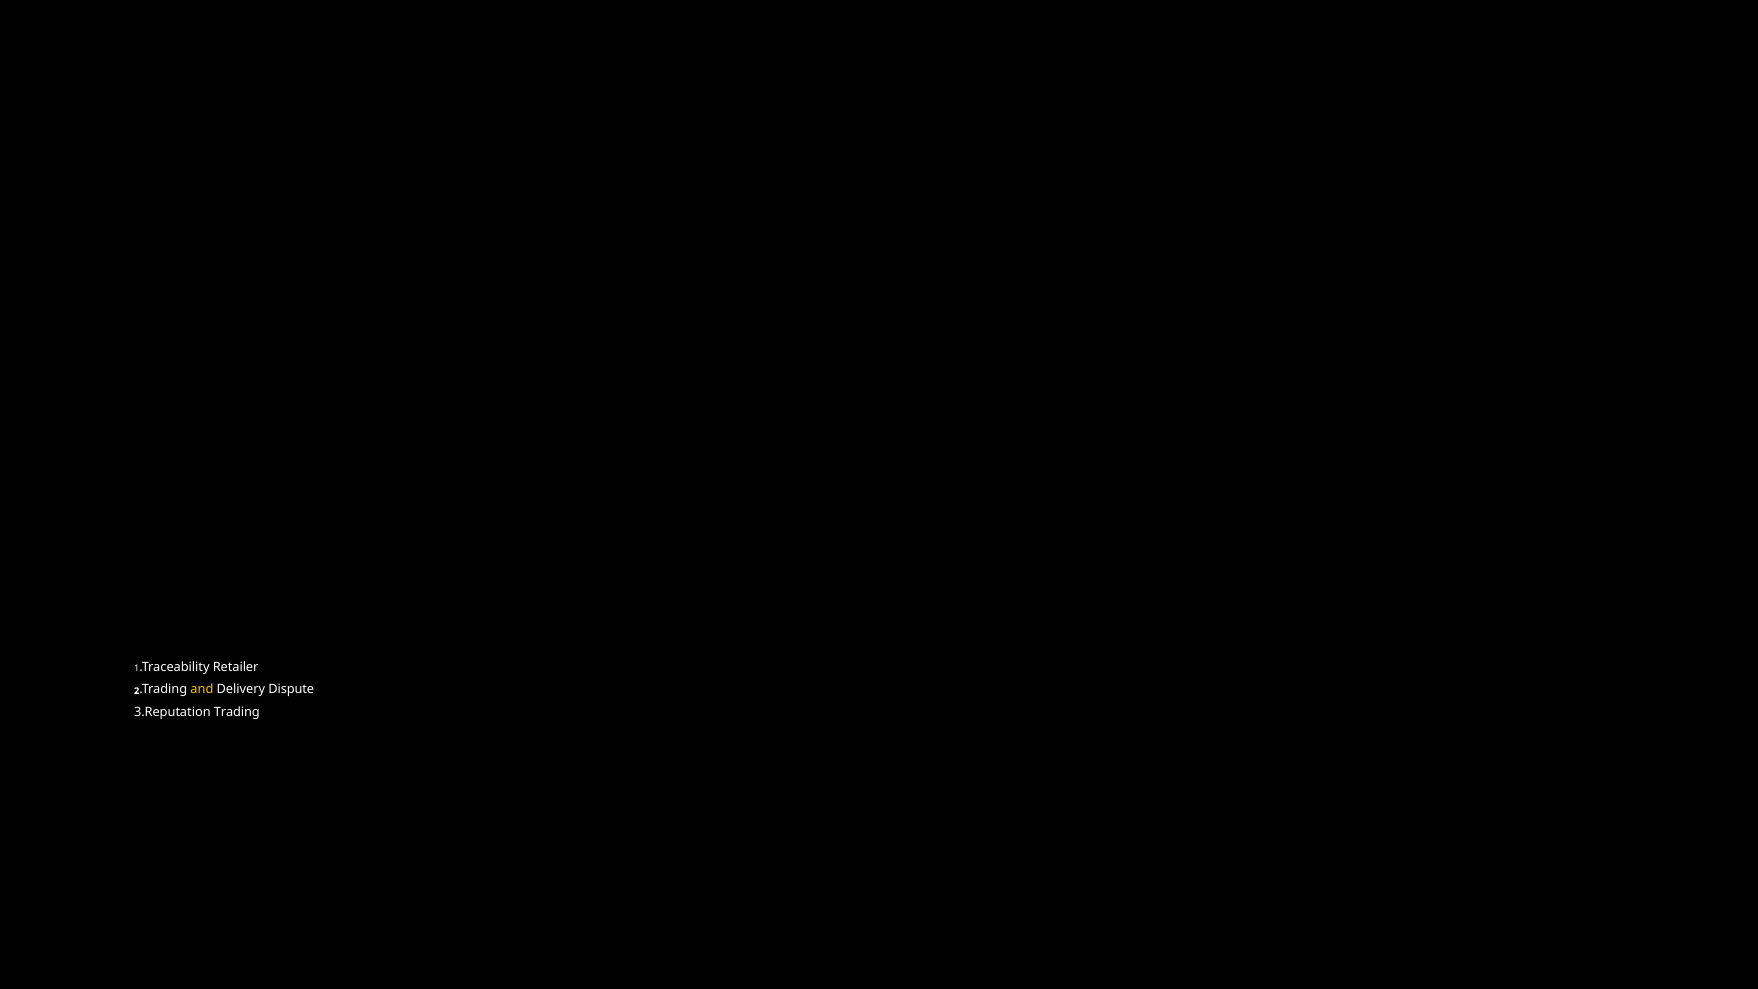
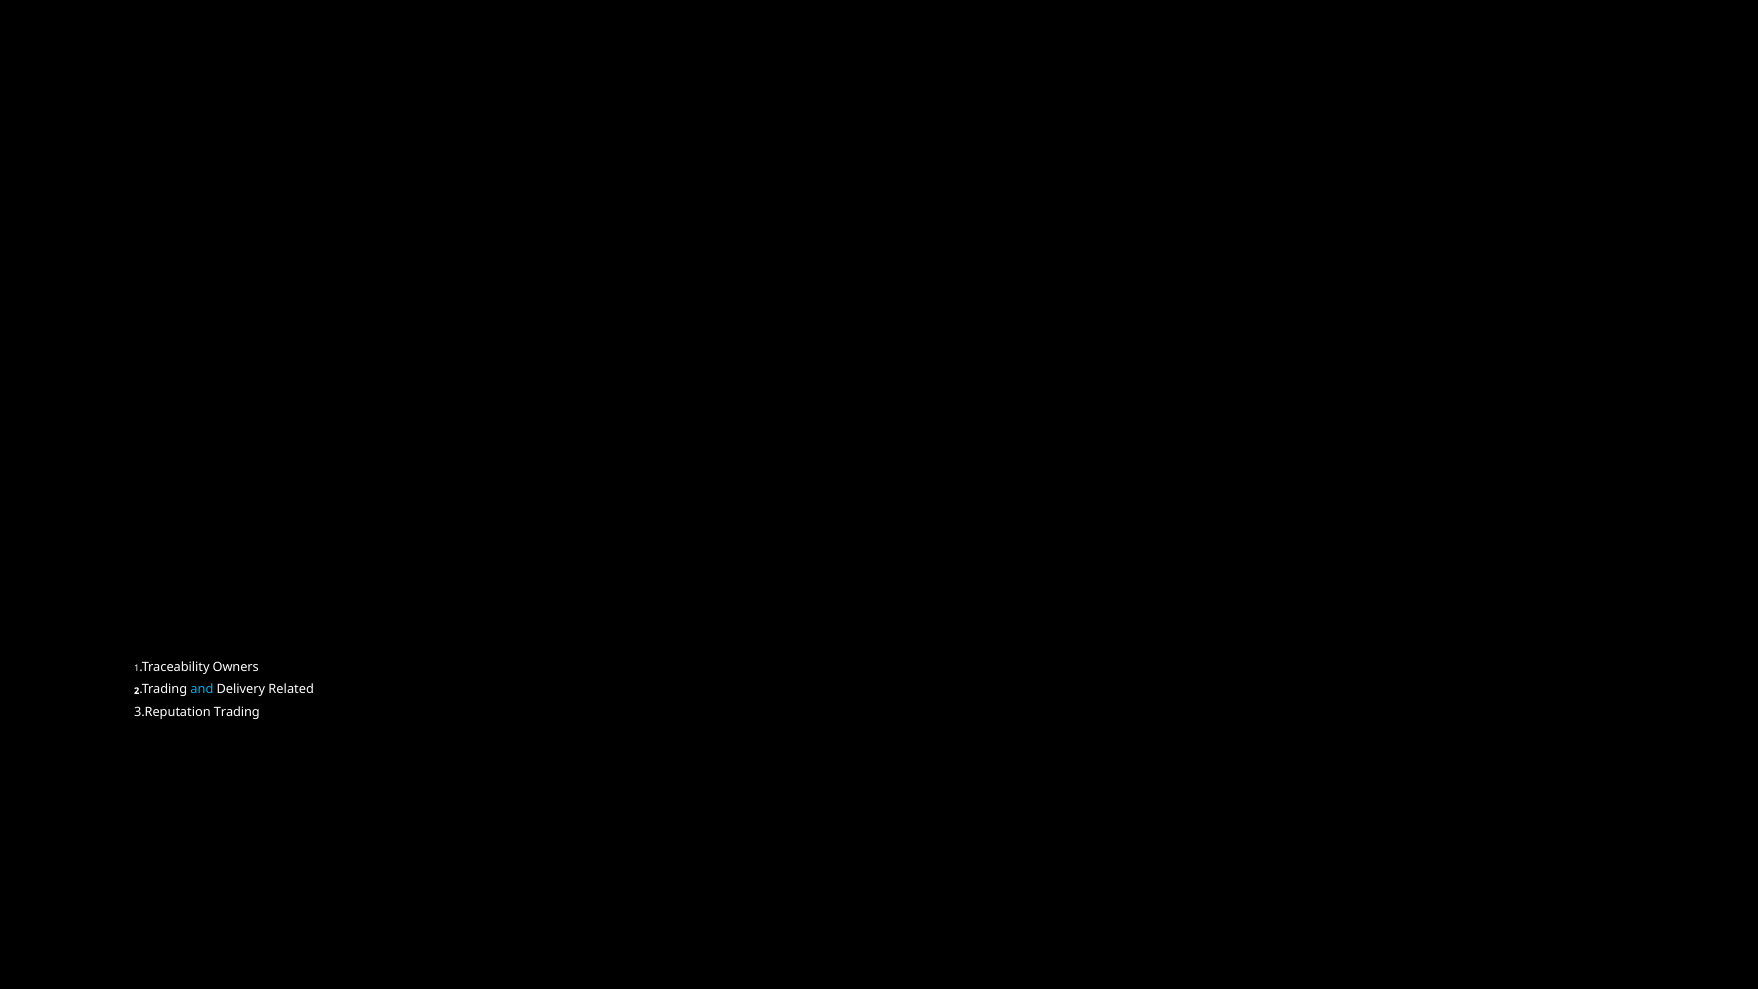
Retailer: Retailer -> Owners (236, 667)
and colour: yellow -> light blue (202, 690)
Dispute: Dispute -> Related (291, 690)
